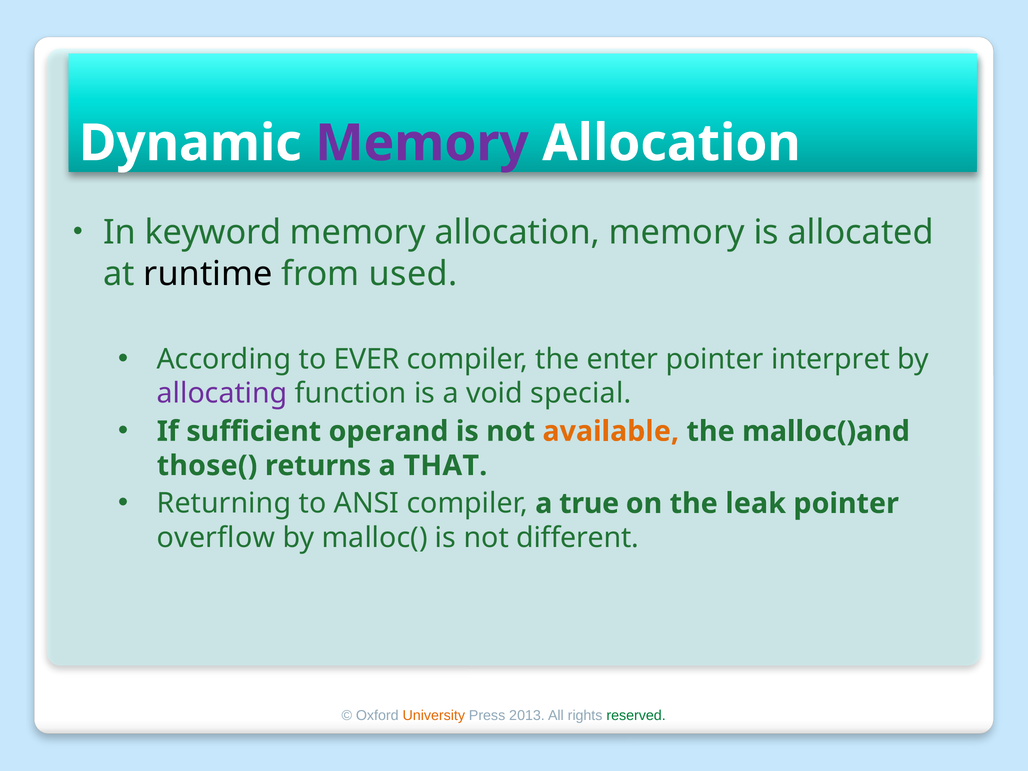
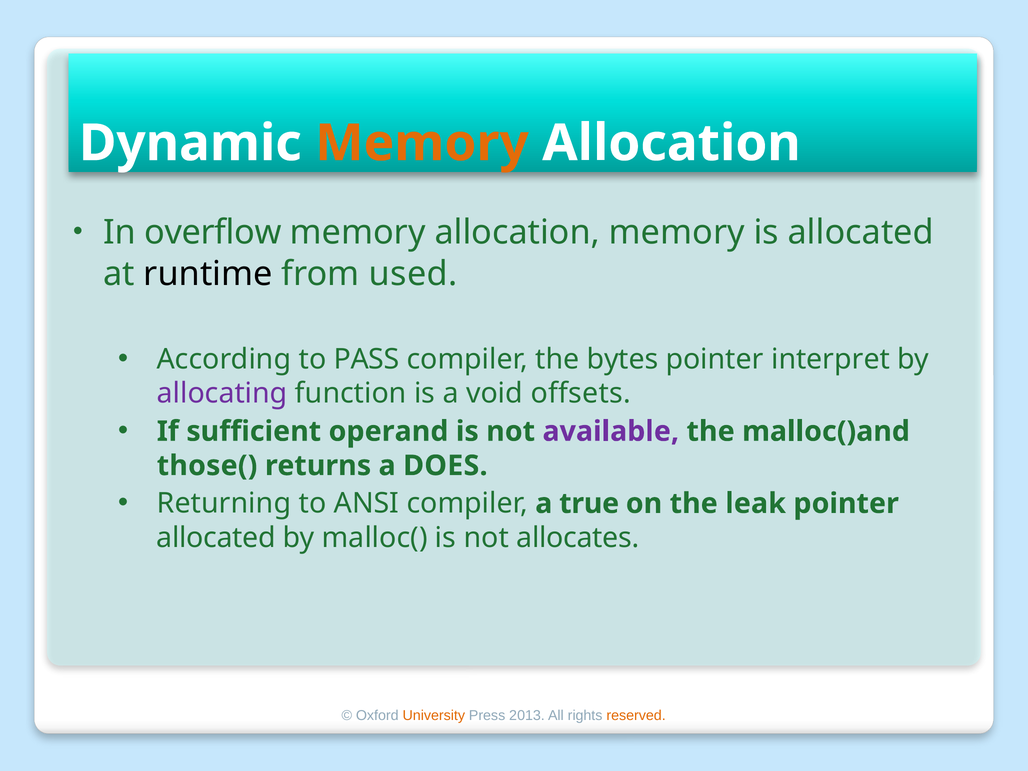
Memory colour: purple -> orange (422, 143)
keyword: keyword -> overflow (213, 233)
EVER: EVER -> PASS (367, 359)
enter: enter -> bytes (622, 359)
special: special -> offsets (581, 394)
available colour: orange -> purple (611, 431)
THAT: THAT -> DOES (445, 466)
overflow: overflow -> allocated (216, 538)
different: different -> allocates (578, 538)
reserved colour: green -> orange (636, 715)
